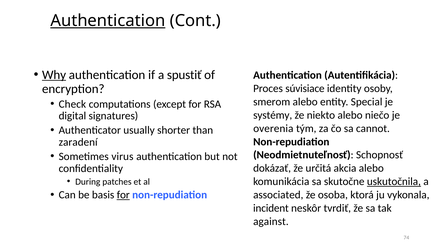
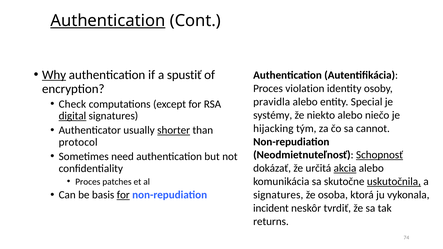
súvisiace: súvisiace -> violation (305, 89)
smerom: smerom -> pravidla (272, 102)
digital underline: none -> present (72, 116)
overenia: overenia -> hijacking (273, 129)
shorter underline: none -> present (174, 130)
zaradení: zaradení -> protocol (78, 142)
Schopnosť underline: none -> present (380, 155)
virus: virus -> need (122, 157)
akcia underline: none -> present (345, 168)
During: During -> Proces (88, 182)
associated: associated -> signatures (278, 195)
against: against -> returns (271, 222)
